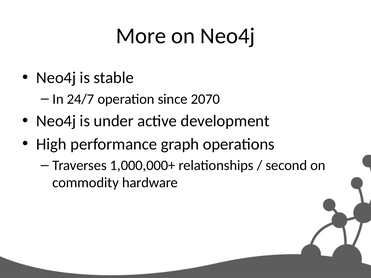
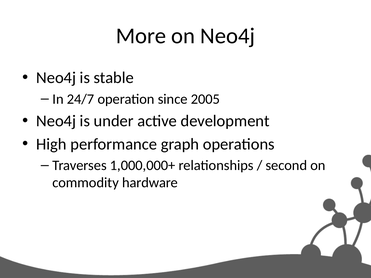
2070: 2070 -> 2005 (205, 99)
